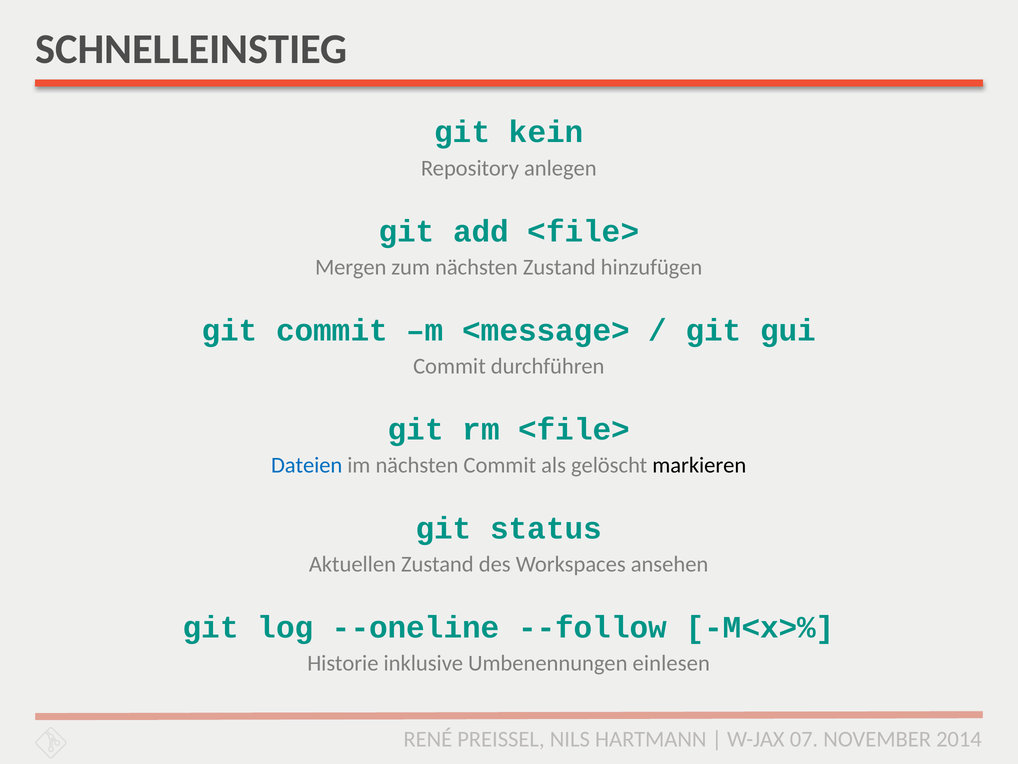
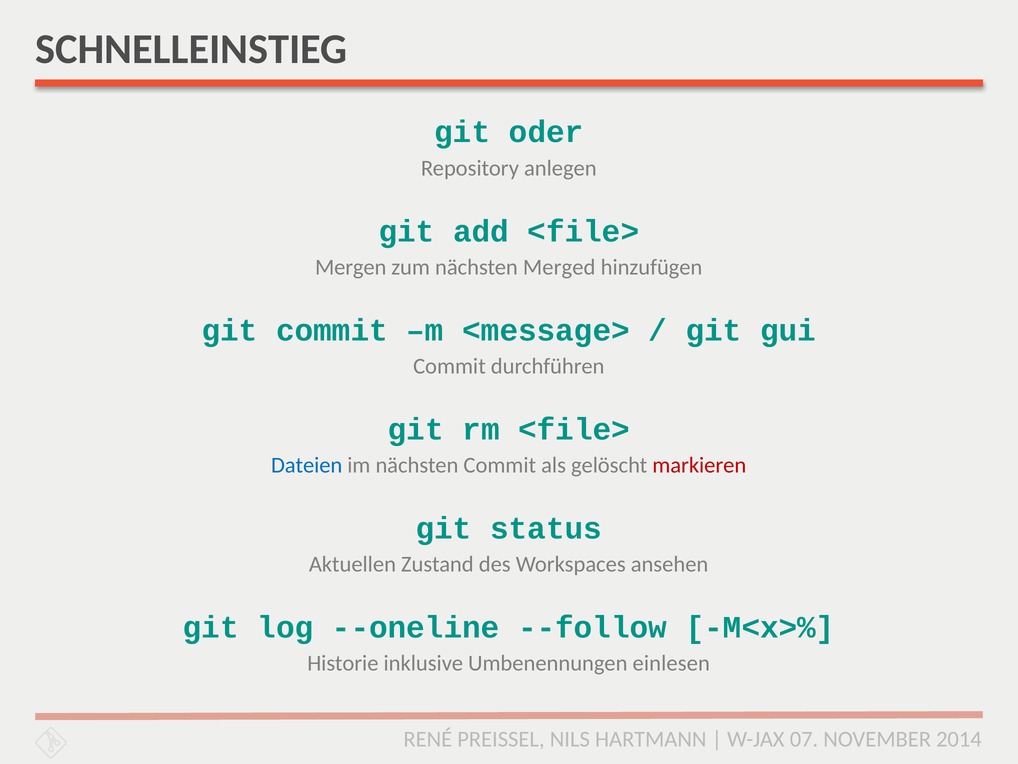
kein: kein -> oder (546, 132)
nächsten Zustand: Zustand -> Merged (559, 267)
markieren colour: black -> red (699, 465)
